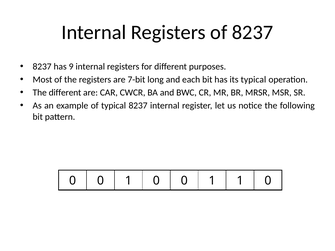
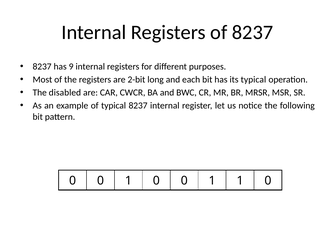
7-bit: 7-bit -> 2-bit (136, 80)
The different: different -> disabled (65, 93)
